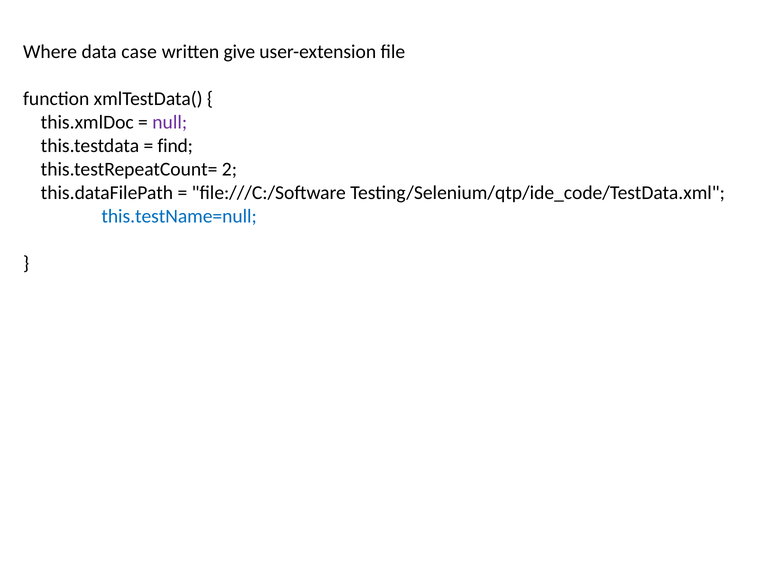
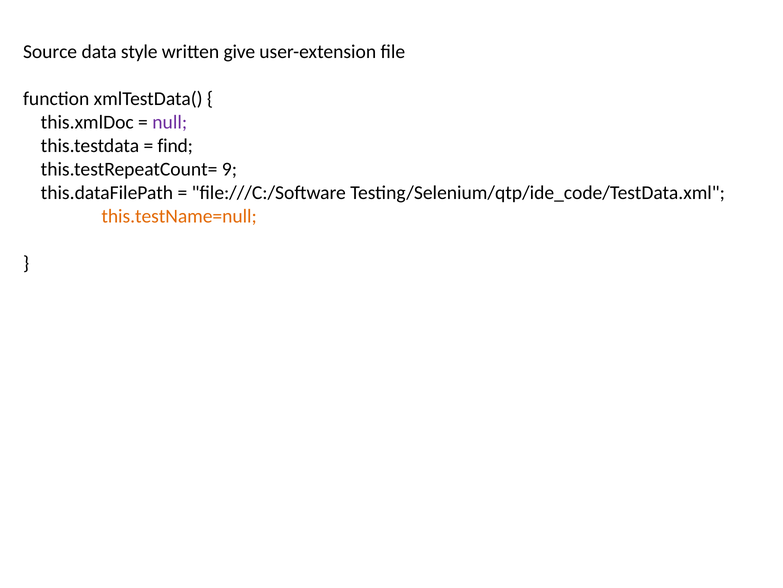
Where: Where -> Source (50, 52)
case: case -> style (139, 52)
2: 2 -> 9 (229, 169)
this.testName=null colour: blue -> orange (179, 216)
